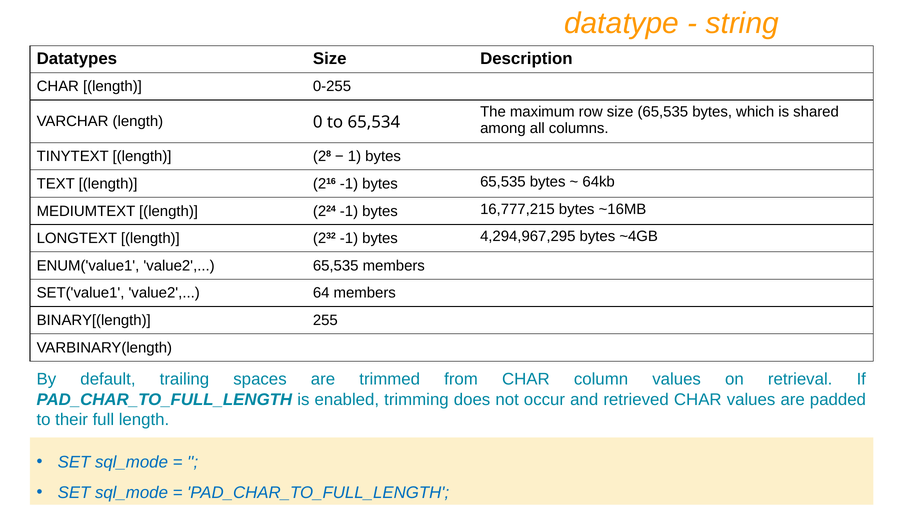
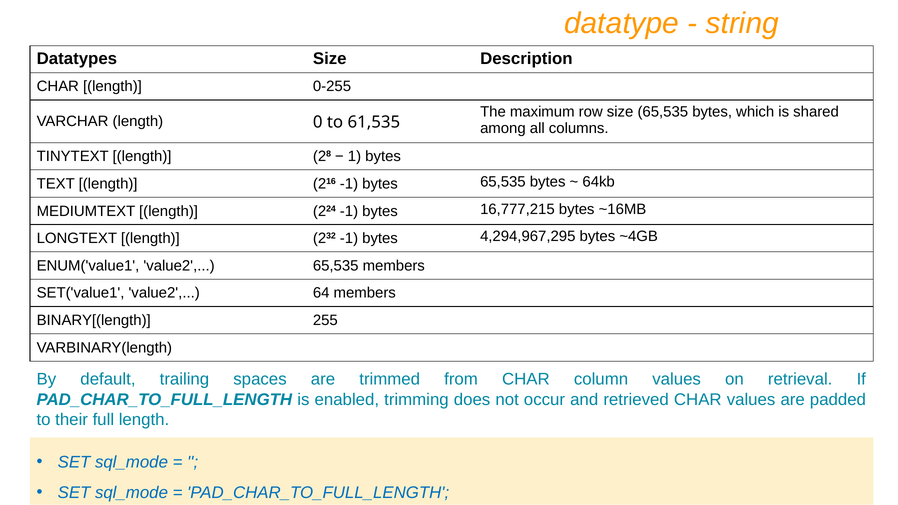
65,534: 65,534 -> 61,535 (374, 122)
